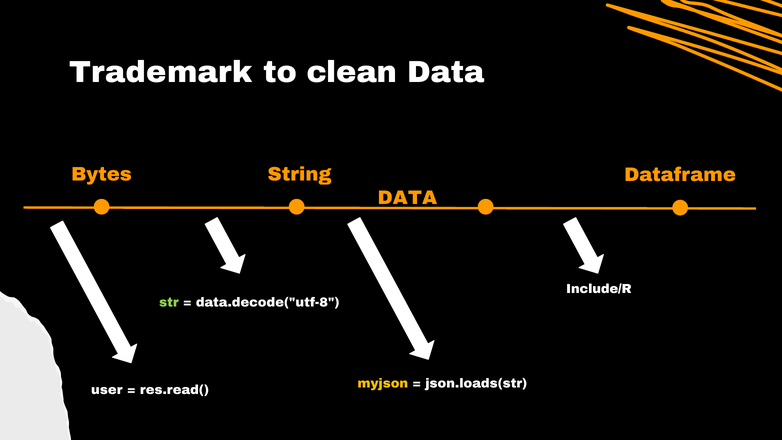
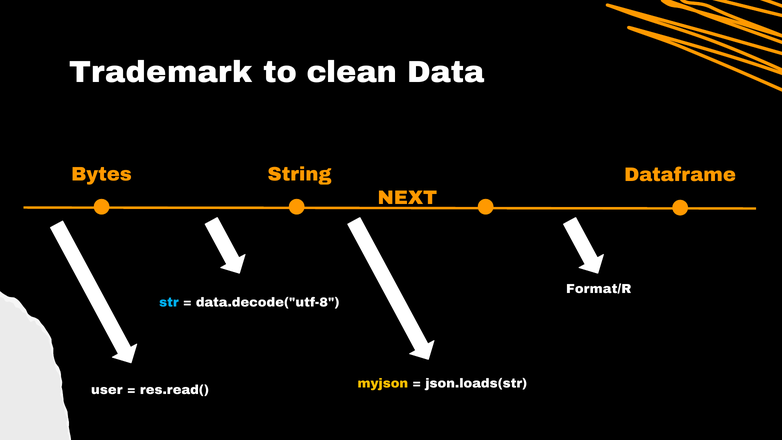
DATA: DATA -> NEXT (407, 198)
Include/R: Include/R -> Format/R (599, 289)
str colour: light green -> light blue (169, 302)
